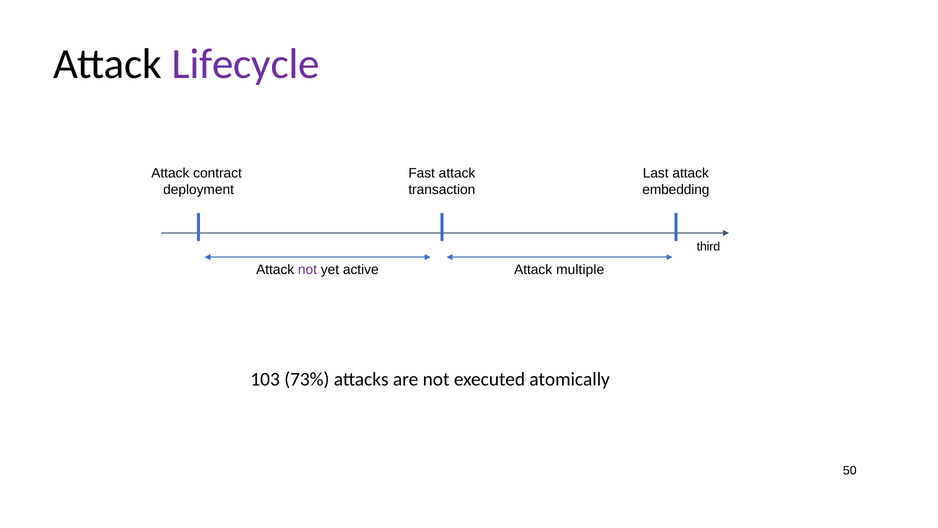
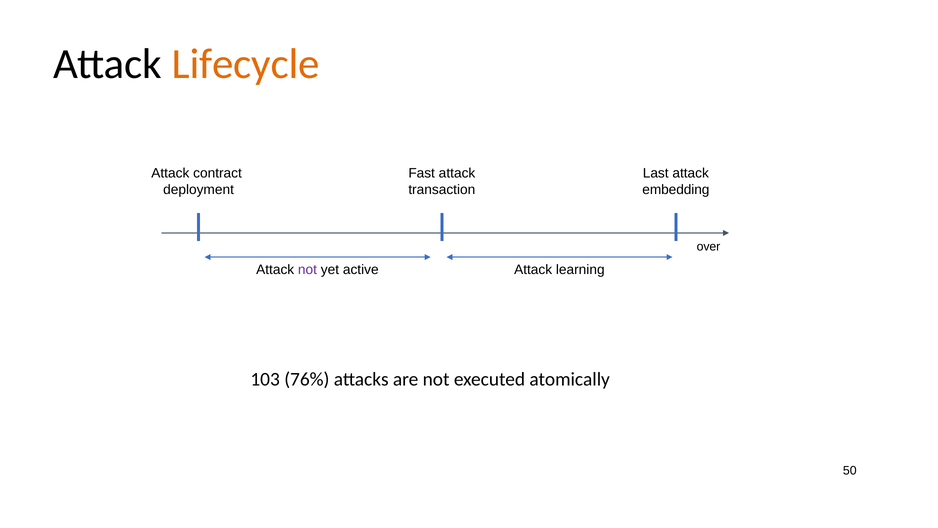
Lifecycle colour: purple -> orange (246, 64)
third: third -> over (708, 246)
multiple: multiple -> learning (580, 270)
73%: 73% -> 76% (307, 379)
